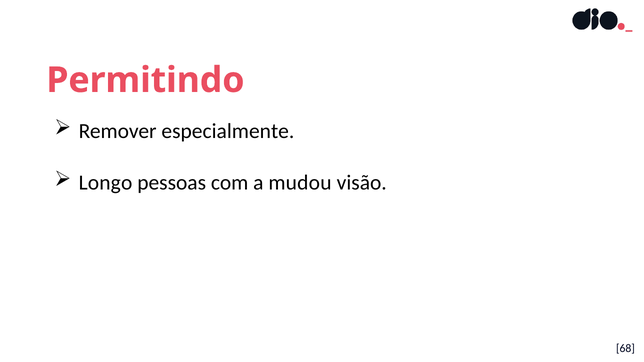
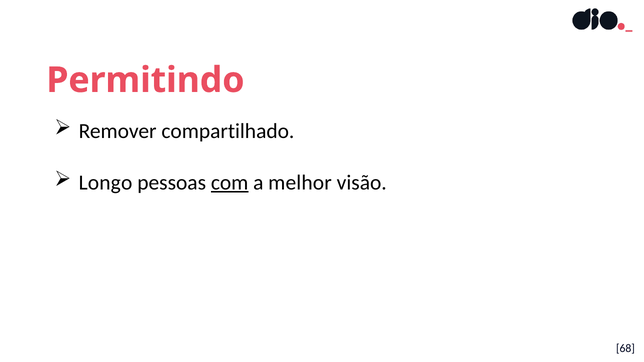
especialmente: especialmente -> compartilhado (228, 131)
com underline: none -> present (230, 183)
mudou: mudou -> melhor (300, 183)
